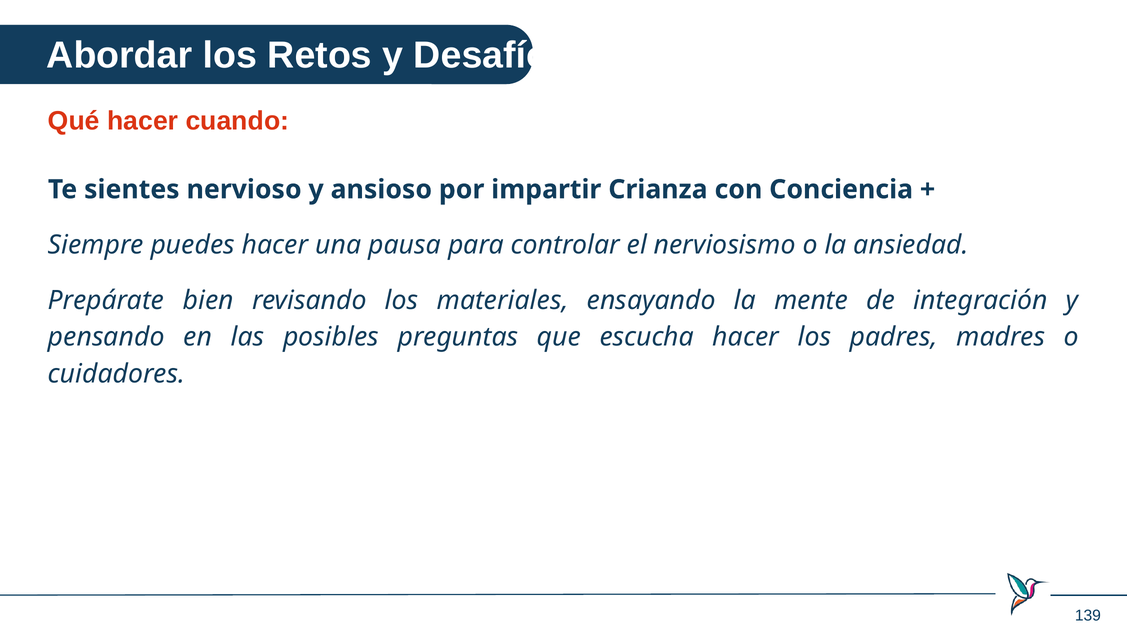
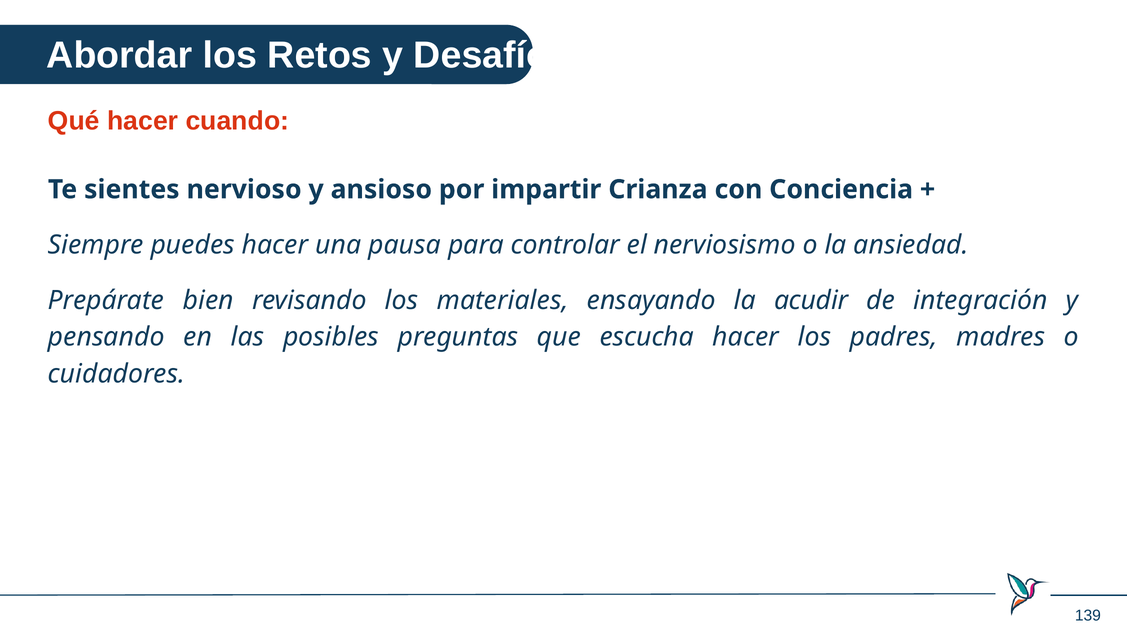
mente: mente -> acudir (811, 300)
